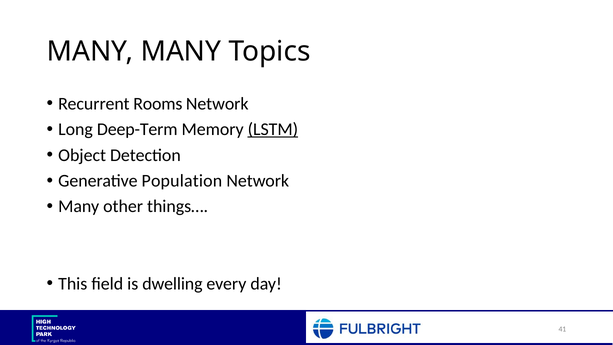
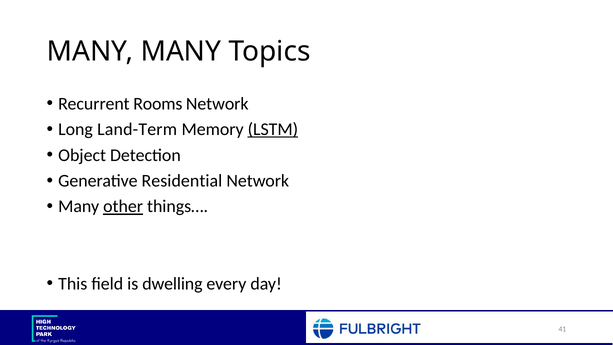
Deep-Term: Deep-Term -> Land-Term (137, 129)
Population: Population -> Residential (182, 181)
other underline: none -> present (123, 206)
